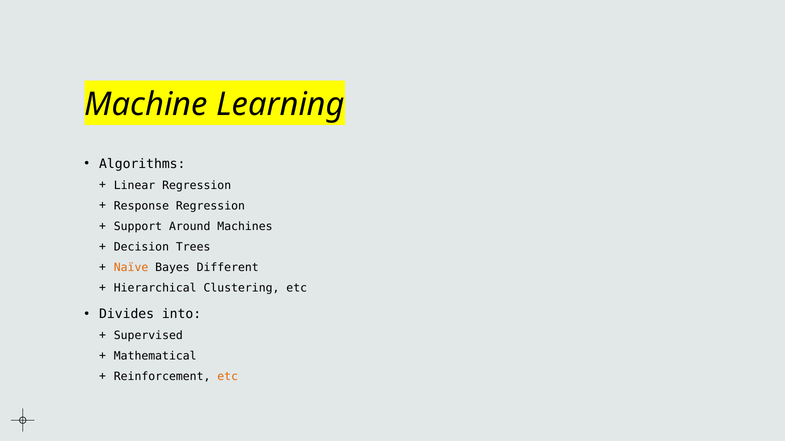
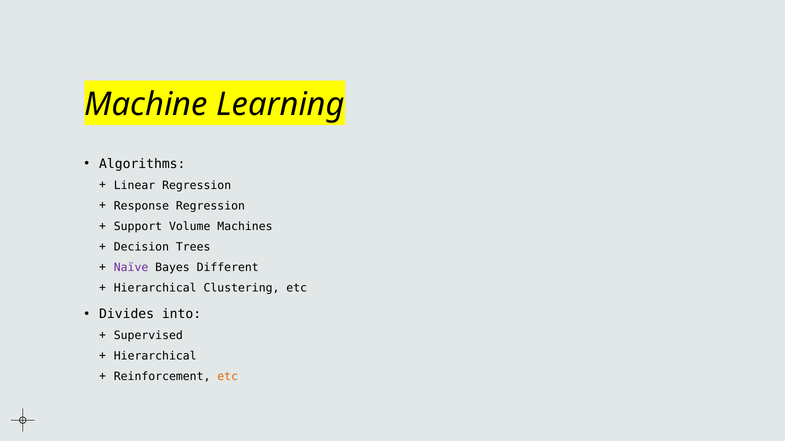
Around: Around -> Volume (190, 227)
Naïve colour: orange -> purple (131, 268)
Mathematical: Mathematical -> Hierarchical (155, 356)
